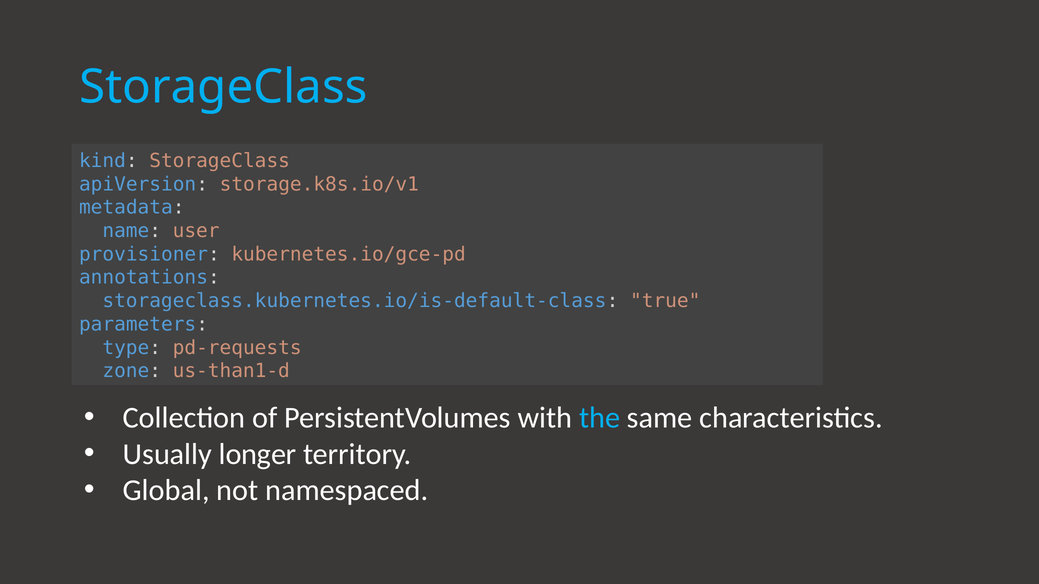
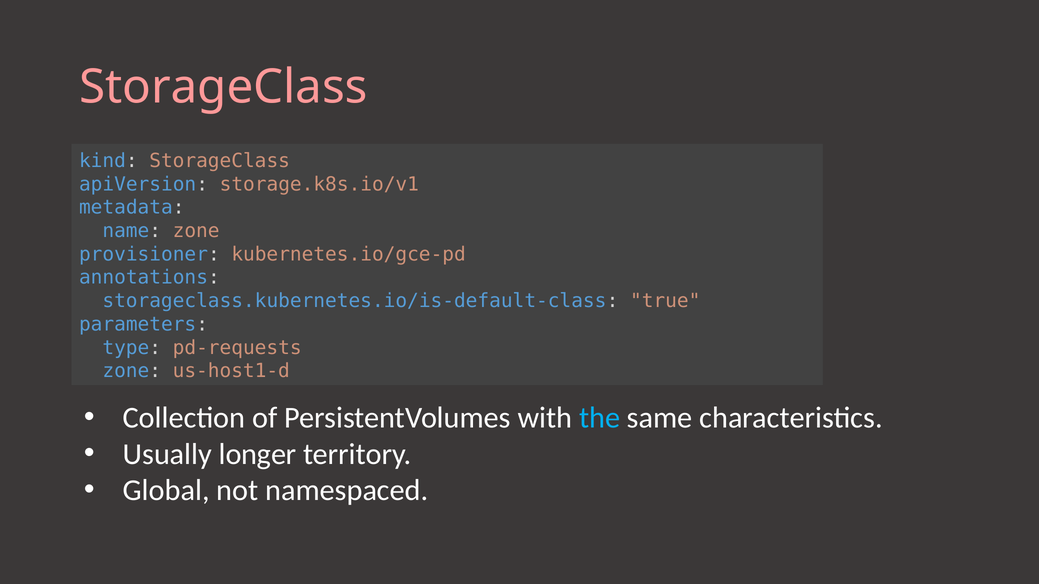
StorageClass colour: light blue -> pink (223, 87)
name user: user -> zone (196, 231)
us-than1-d: us-than1-d -> us-host1-d (231, 371)
